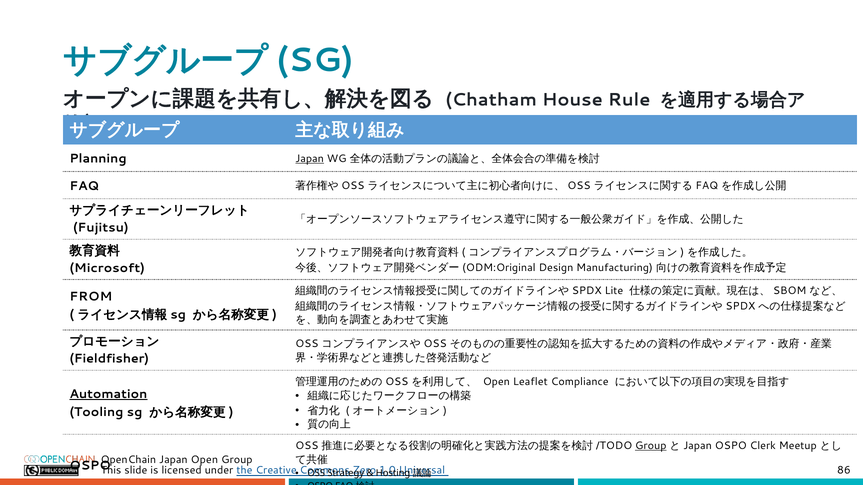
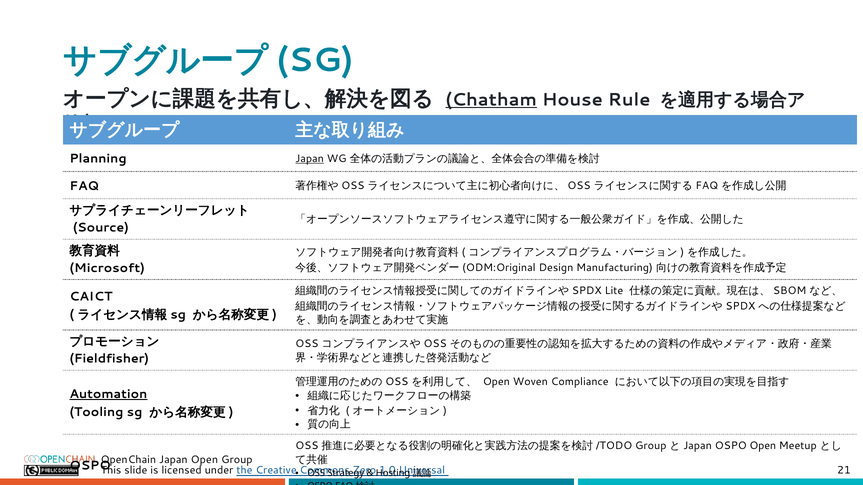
Chatham underline: none -> present (491, 100)
Fujitsu: Fujitsu -> Source (101, 228)
FROM: FROM -> CAICT (91, 297)
Leaflet: Leaflet -> Woven (530, 382)
Group underline: present -> none (651, 446)
OSPO Clerk: Clerk -> Open (763, 446)
86: 86 -> 21 (844, 470)
